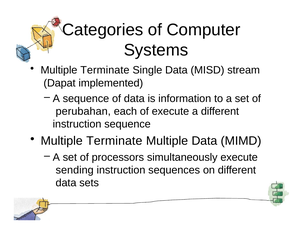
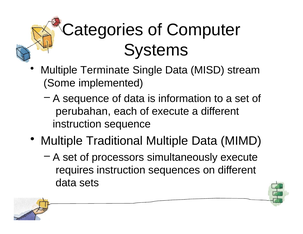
Dapat: Dapat -> Some (59, 83)
Terminate: Terminate -> Traditional (114, 141)
sending: sending -> requires (75, 170)
